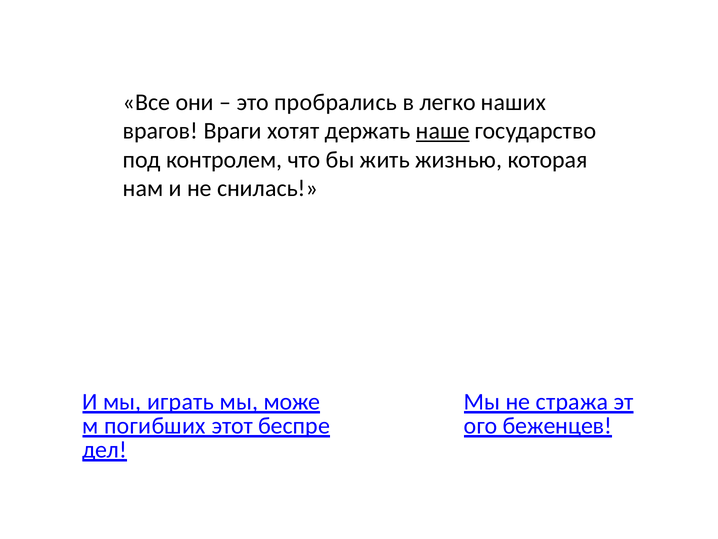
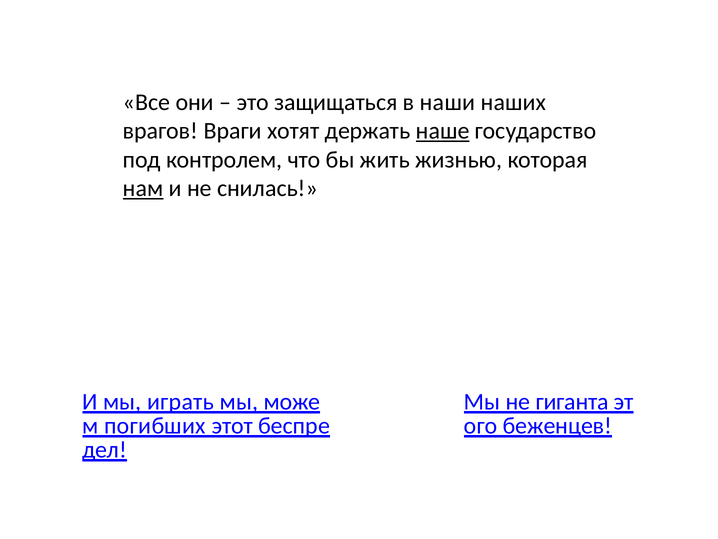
пробрались: пробрались -> защищаться (336, 102)
легко: легко -> наши (448, 102)
нам underline: none -> present (143, 188)
стража: стража -> гиганта (572, 402)
